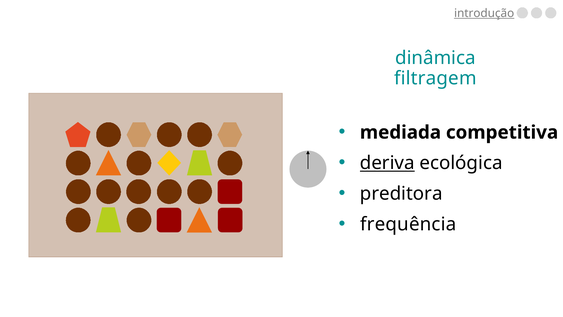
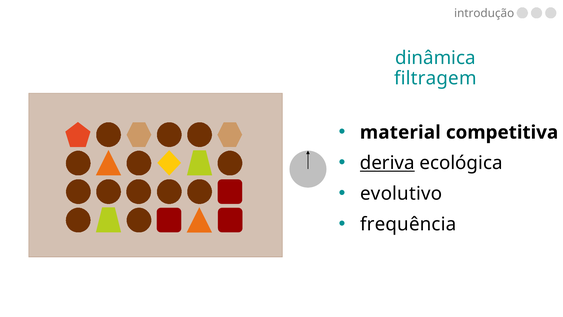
introdução underline: present -> none (484, 13)
mediada: mediada -> material (400, 132)
preditora: preditora -> evolutivo (401, 193)
